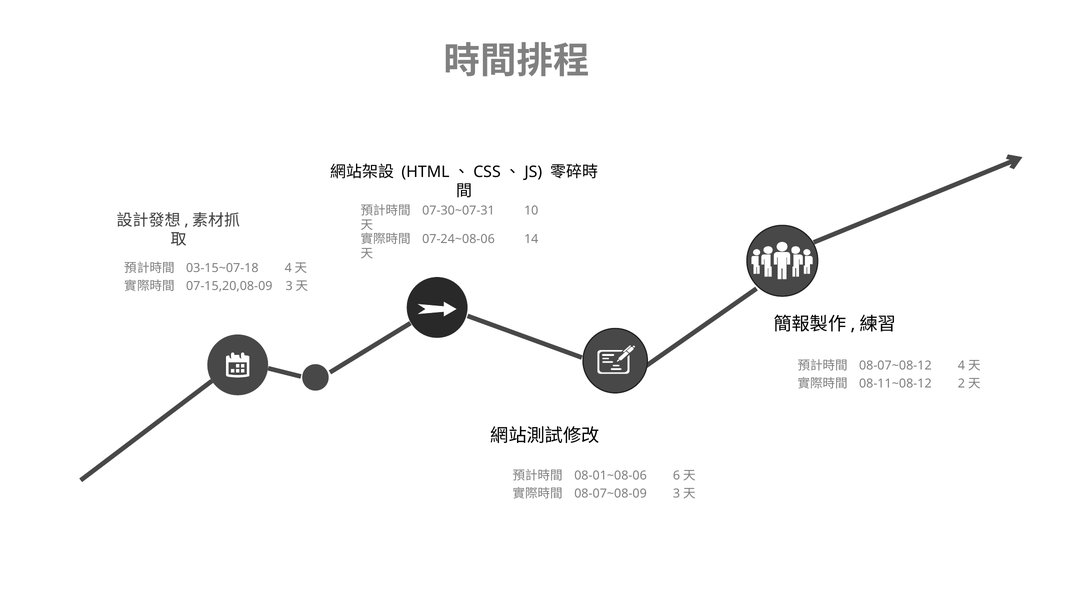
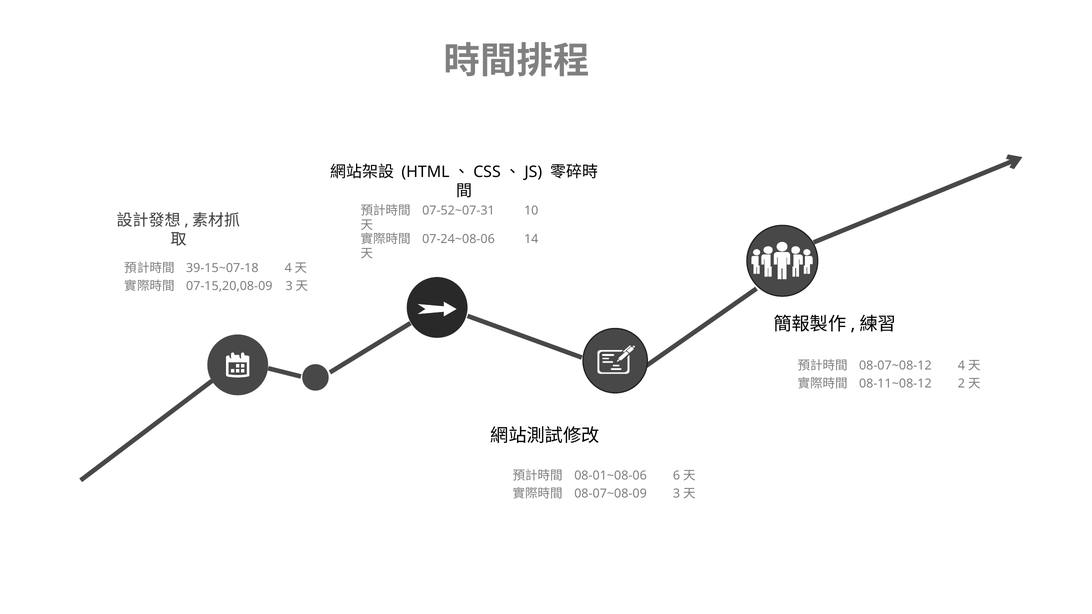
07-30~07-31: 07-30~07-31 -> 07-52~07-31 (458, 211)
03-15~07-18: 03-15~07-18 -> 39-15~07-18 (222, 268)
